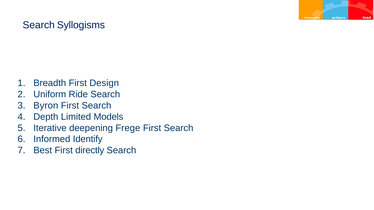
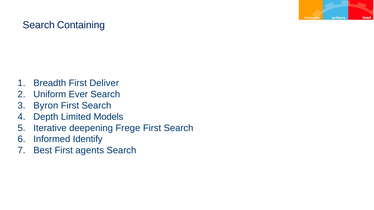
Syllogisms: Syllogisms -> Containing (81, 25)
Design: Design -> Deliver (104, 83)
Ride: Ride -> Ever (78, 94)
directly: directly -> agents (90, 151)
